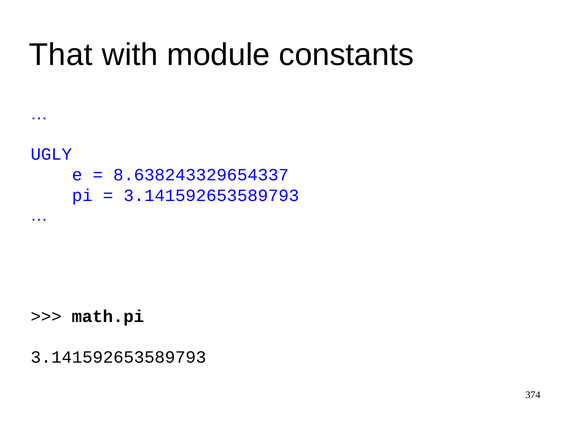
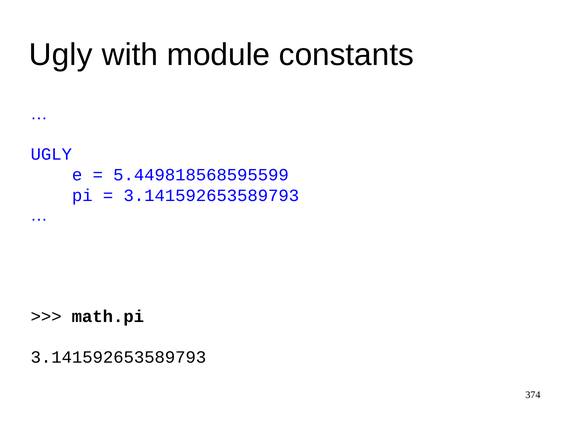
That: That -> Ugly (61, 55)
8.638243329654337: 8.638243329654337 -> 5.449818568595599 (201, 175)
